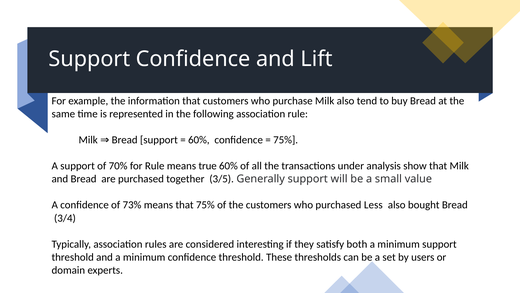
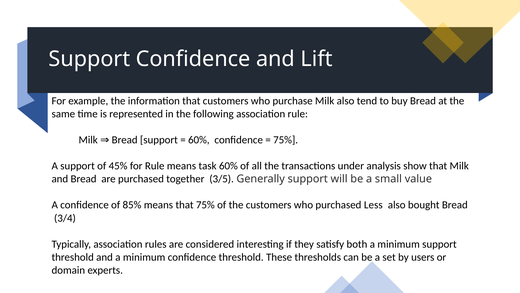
70%: 70% -> 45% (118, 166)
true: true -> task (208, 166)
73%: 73% -> 85% (132, 205)
